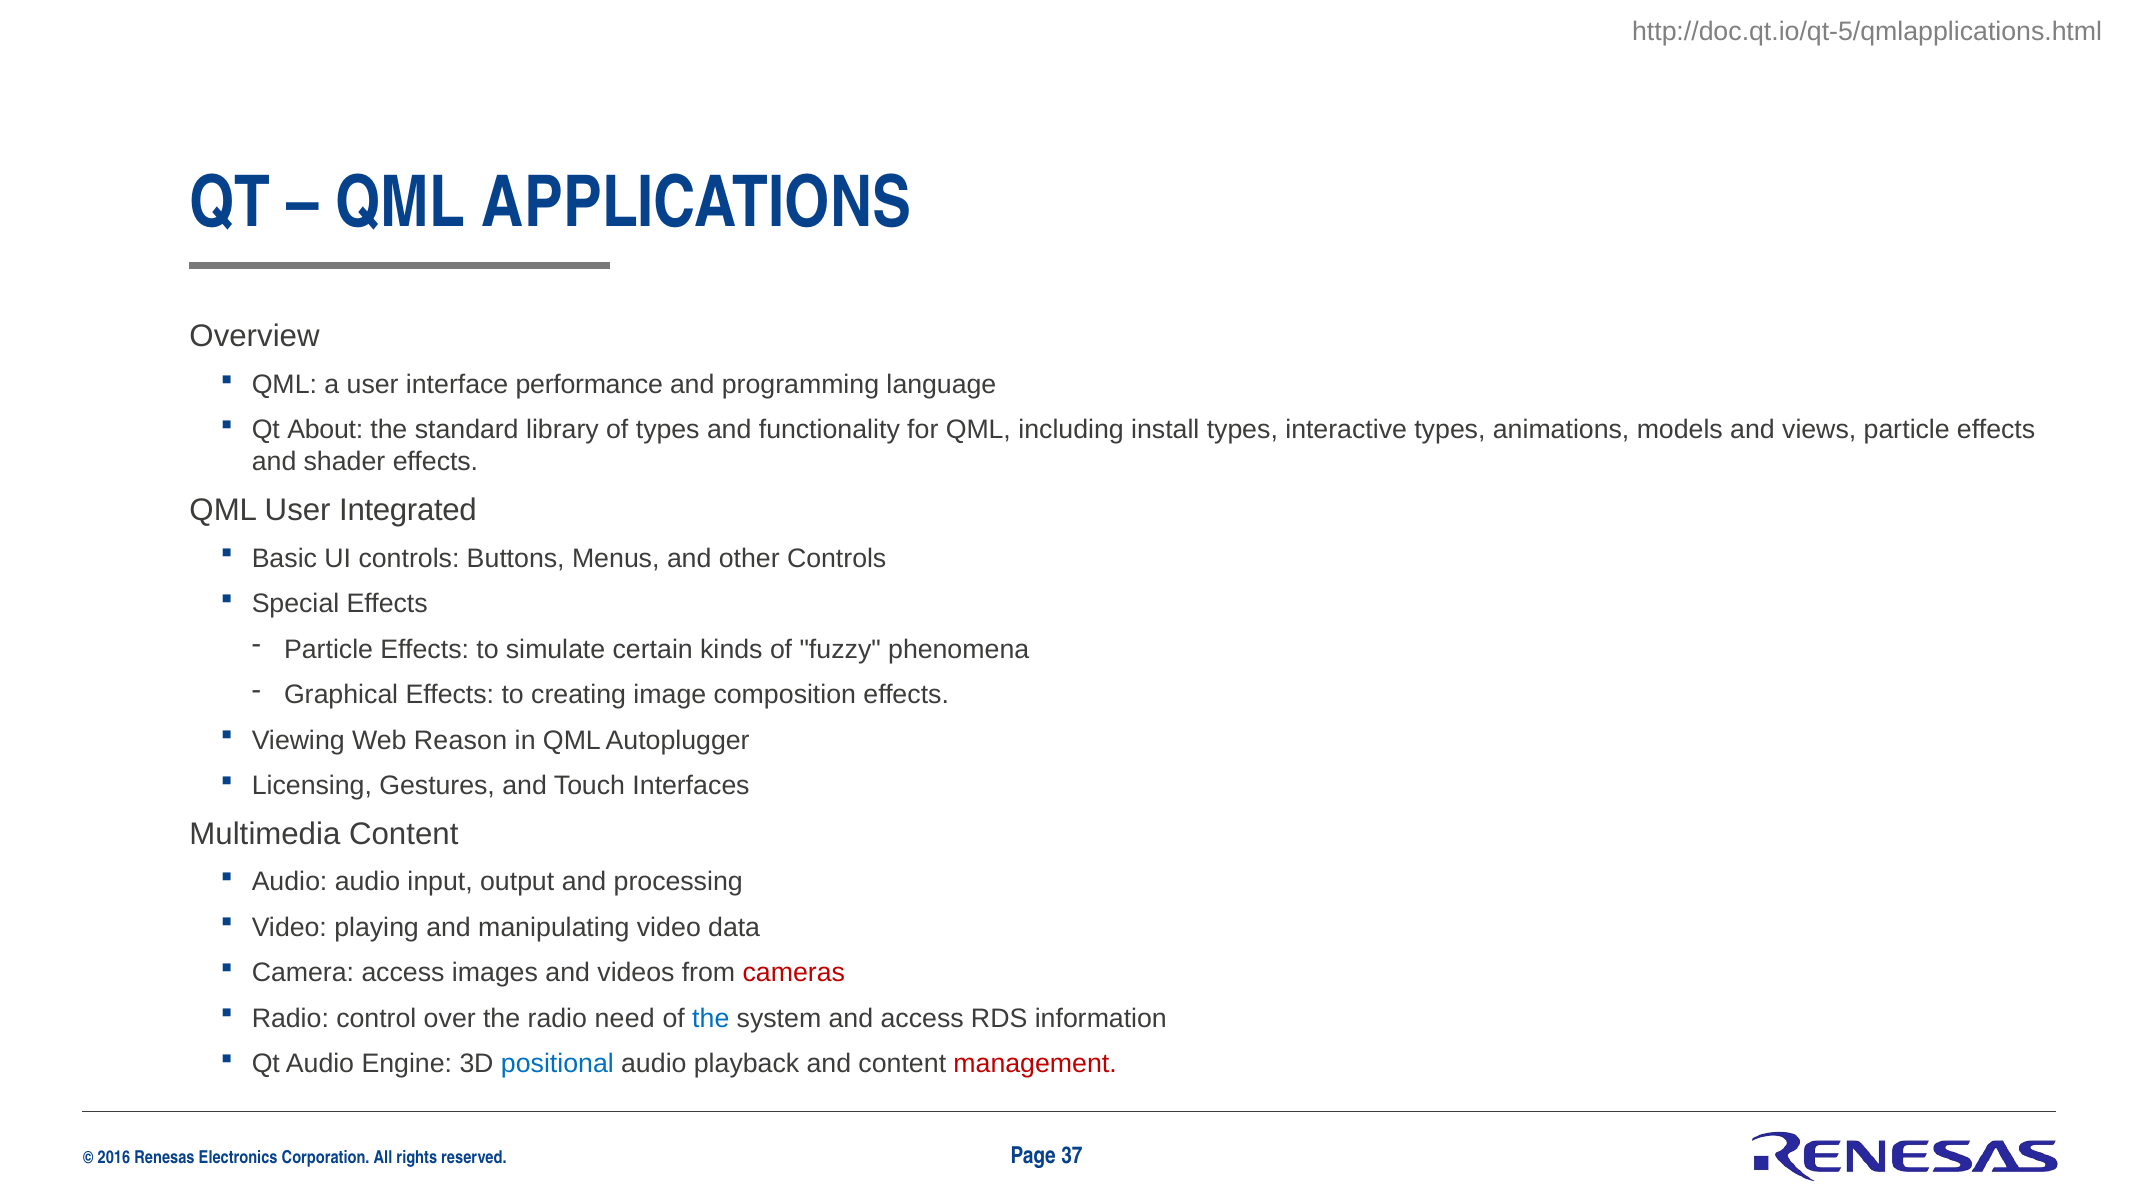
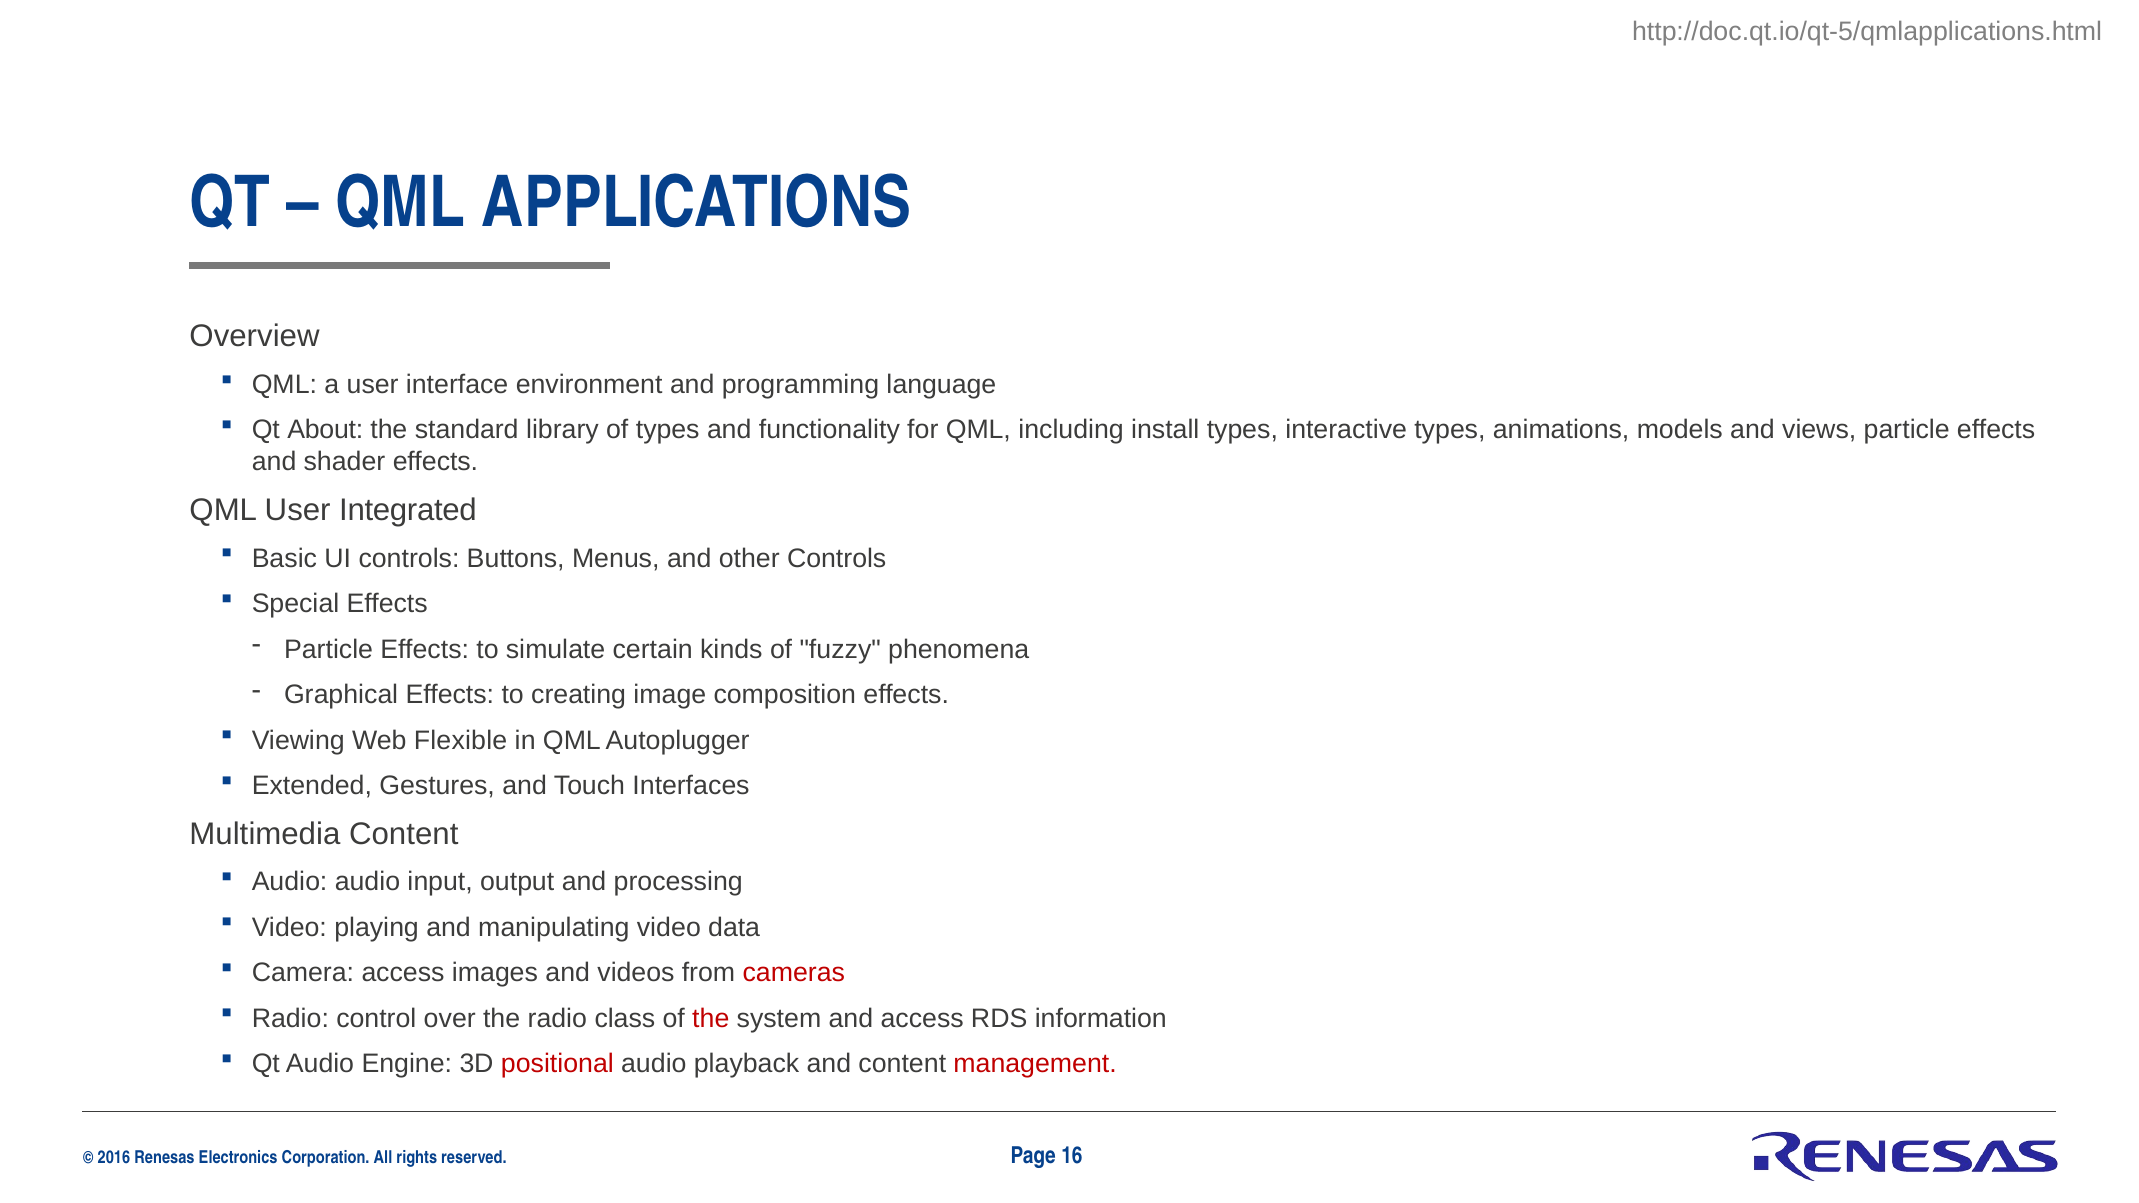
performance: performance -> environment (589, 385)
Reason: Reason -> Flexible (461, 740)
Licensing: Licensing -> Extended (312, 786)
need: need -> class (625, 1019)
the colour: blue -> red (711, 1019)
positional colour: blue -> red (557, 1064)
37: 37 -> 16 (1072, 1156)
